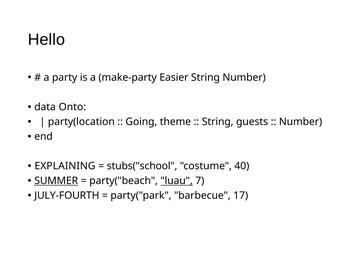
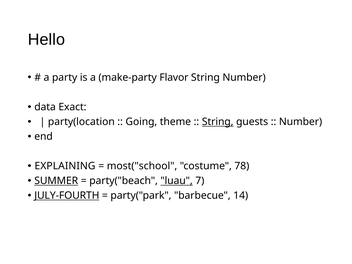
Easier: Easier -> Flavor (174, 78)
Onto: Onto -> Exact (72, 107)
String underline: none -> present (218, 122)
stubs("school: stubs("school -> most("school (142, 166)
40: 40 -> 78 (242, 166)
JULY-FOURTH underline: none -> present (67, 196)
17: 17 -> 14 (241, 196)
